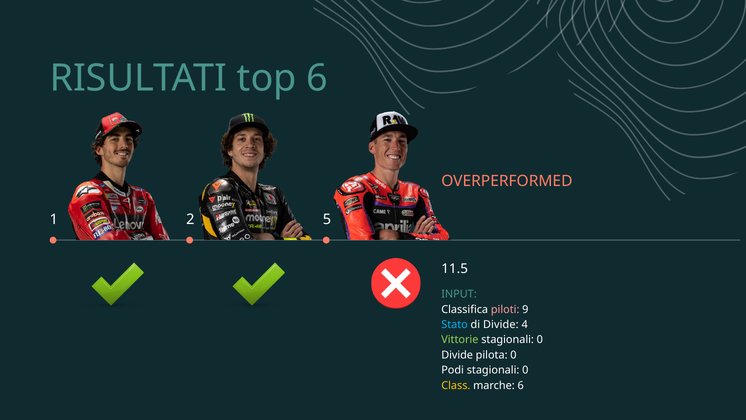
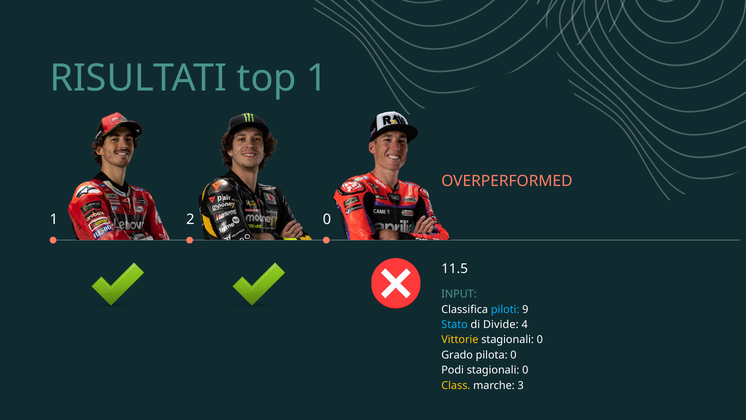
top 6: 6 -> 1 (317, 78)
2 5: 5 -> 0 (327, 220)
piloti colour: pink -> light blue (505, 309)
Vittorie colour: light green -> yellow (460, 340)
Divide: Divide -> Grado (457, 355)
marche 6: 6 -> 3 (521, 385)
